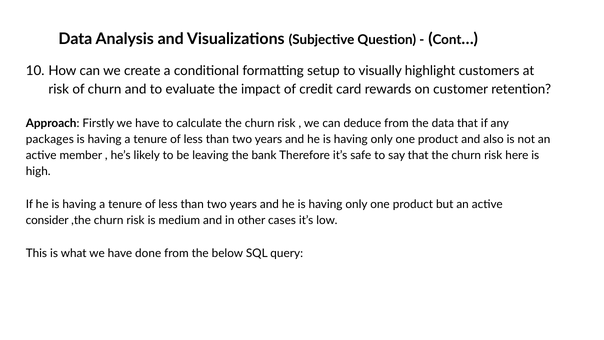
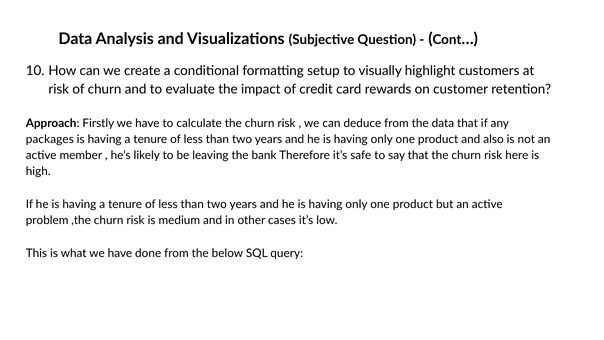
consider: consider -> problem (47, 220)
